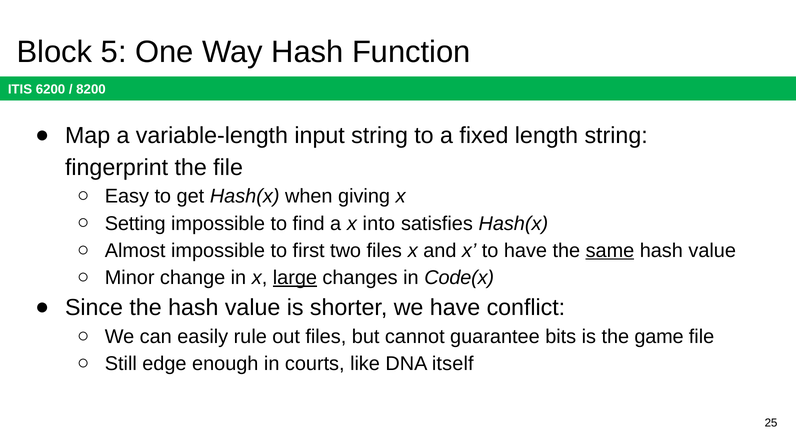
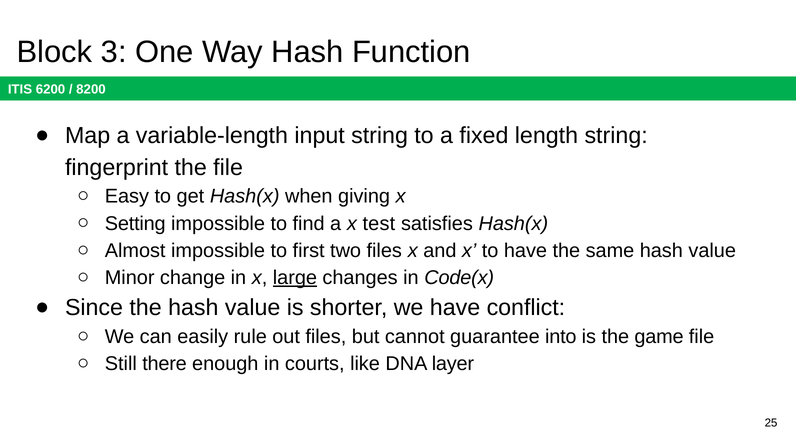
5: 5 -> 3 (114, 52)
into: into -> test (379, 224)
same underline: present -> none (610, 251)
bits: bits -> into (561, 337)
edge: edge -> there (165, 364)
itself: itself -> layer (453, 364)
